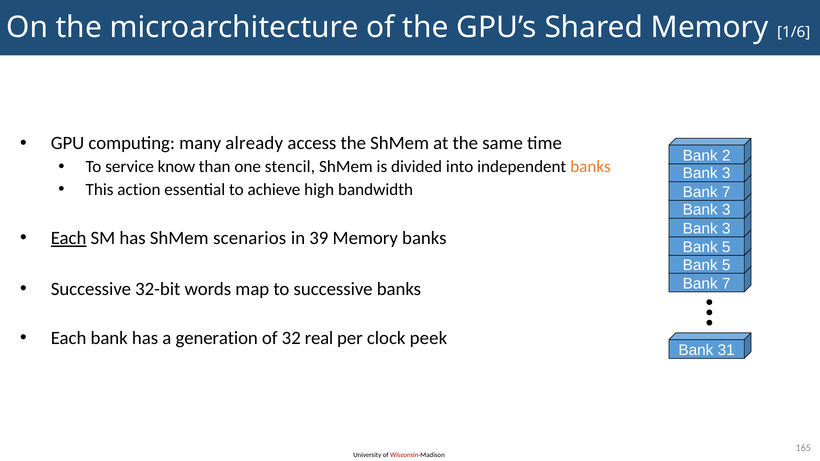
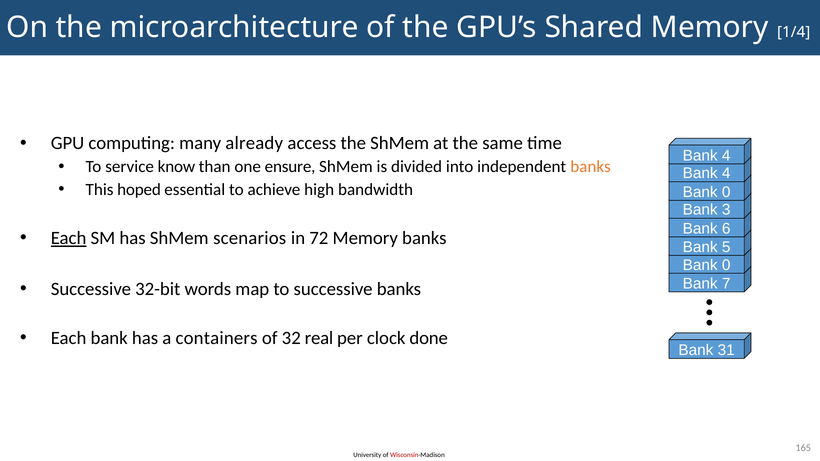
1/6: 1/6 -> 1/4 (794, 32)
2: 2 -> 4 (726, 156)
stencil: stencil -> ensure (290, 167)
3: 3 -> 4 (726, 174)
action: action -> hoped (139, 190)
7: 7 -> 0 (726, 192)
3: 3 -> 6 (726, 229)
39: 39 -> 72 (319, 238)
5: 5 -> 0 (726, 265)
generation: generation -> containers (217, 338)
peek: peek -> done (429, 338)
